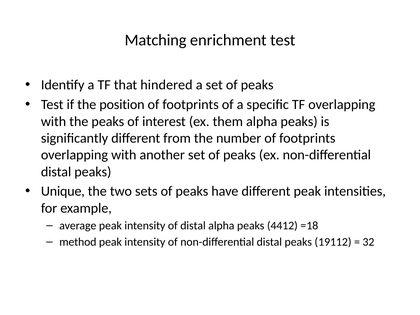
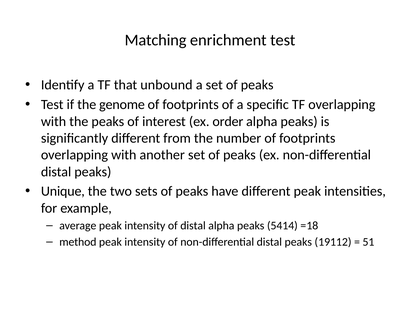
hindered: hindered -> unbound (166, 85)
position: position -> genome (122, 105)
them: them -> order (228, 121)
4412: 4412 -> 5414 (282, 226)
32: 32 -> 51 (368, 242)
